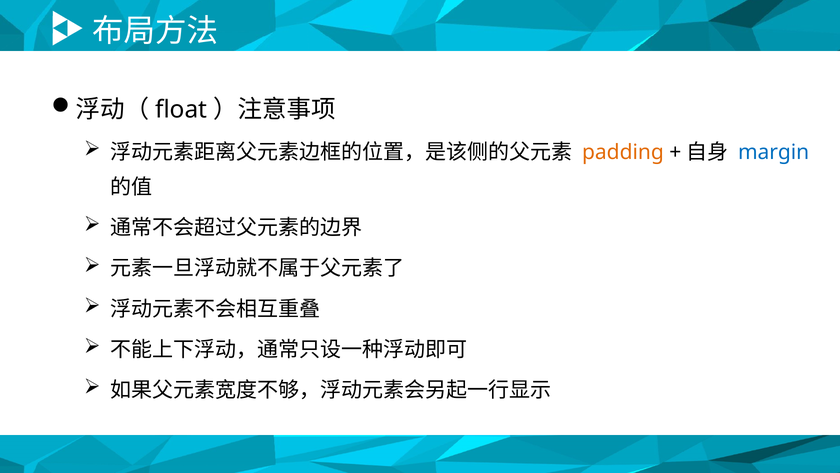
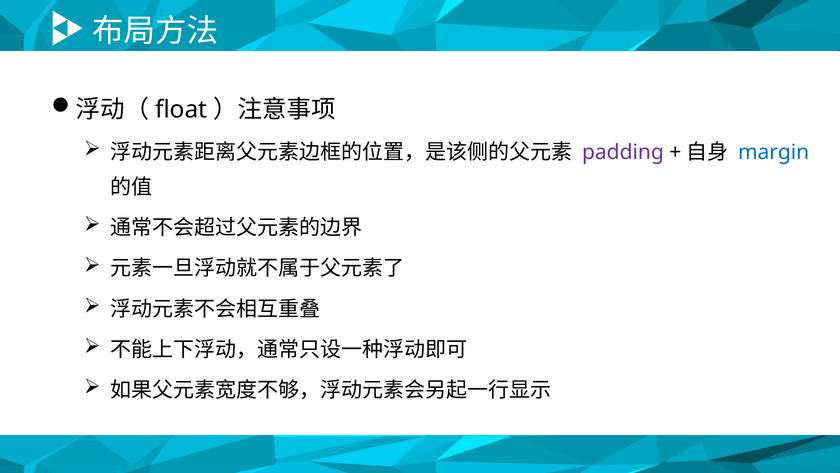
padding colour: orange -> purple (623, 152)
